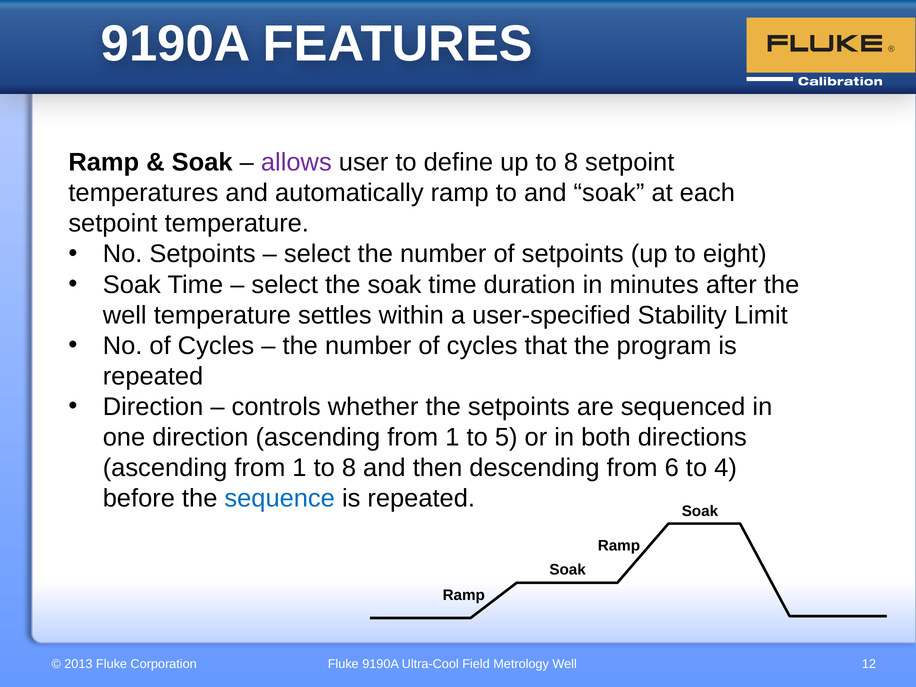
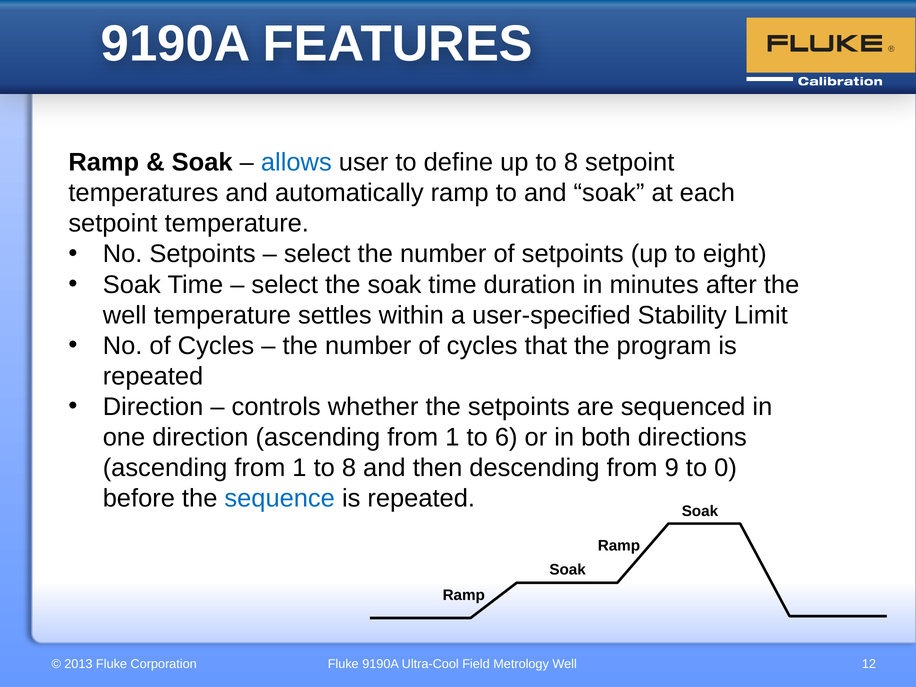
allows colour: purple -> blue (296, 162)
5: 5 -> 6 (506, 437)
6: 6 -> 9 (672, 468)
4: 4 -> 0 (726, 468)
